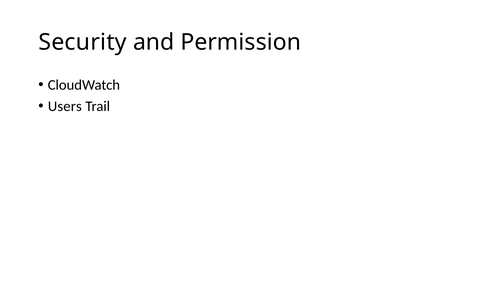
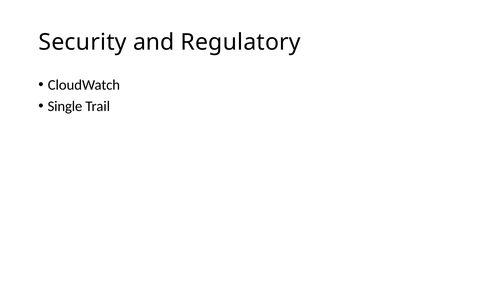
Permission: Permission -> Regulatory (241, 42)
Users: Users -> Single (65, 106)
